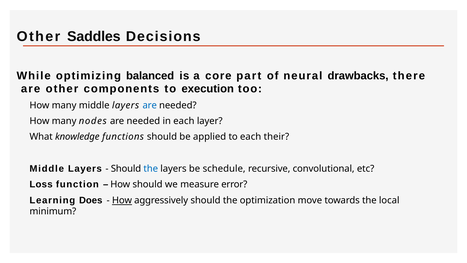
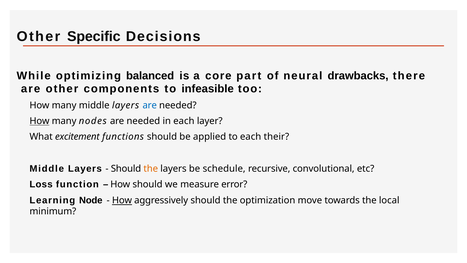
Saddles: Saddles -> Specific (94, 36)
execution: execution -> infeasible (208, 89)
How underline: none -> present (40, 121)
knowledge: knowledge -> excitement (77, 137)
the colour: blue -> orange (151, 169)
Does: Does -> Node (91, 200)
